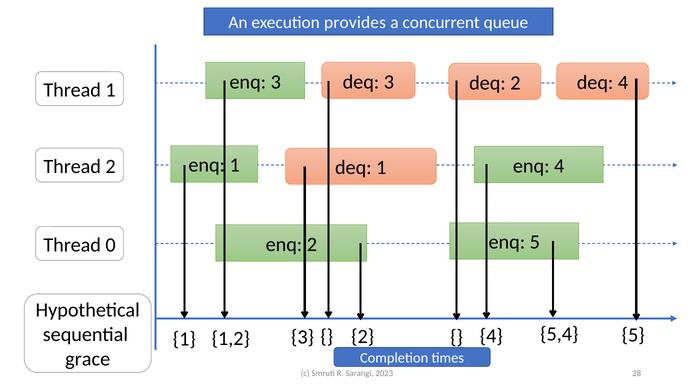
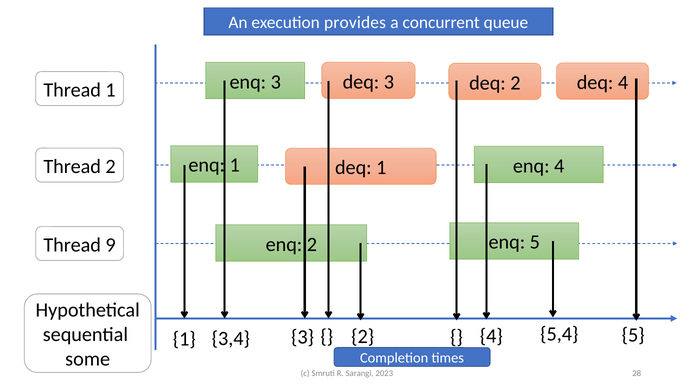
0: 0 -> 9 (111, 245)
1,2: 1,2 -> 3,4 (231, 338)
grace: grace -> some (88, 358)
